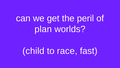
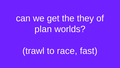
peril: peril -> they (85, 18)
child: child -> trawl (33, 51)
